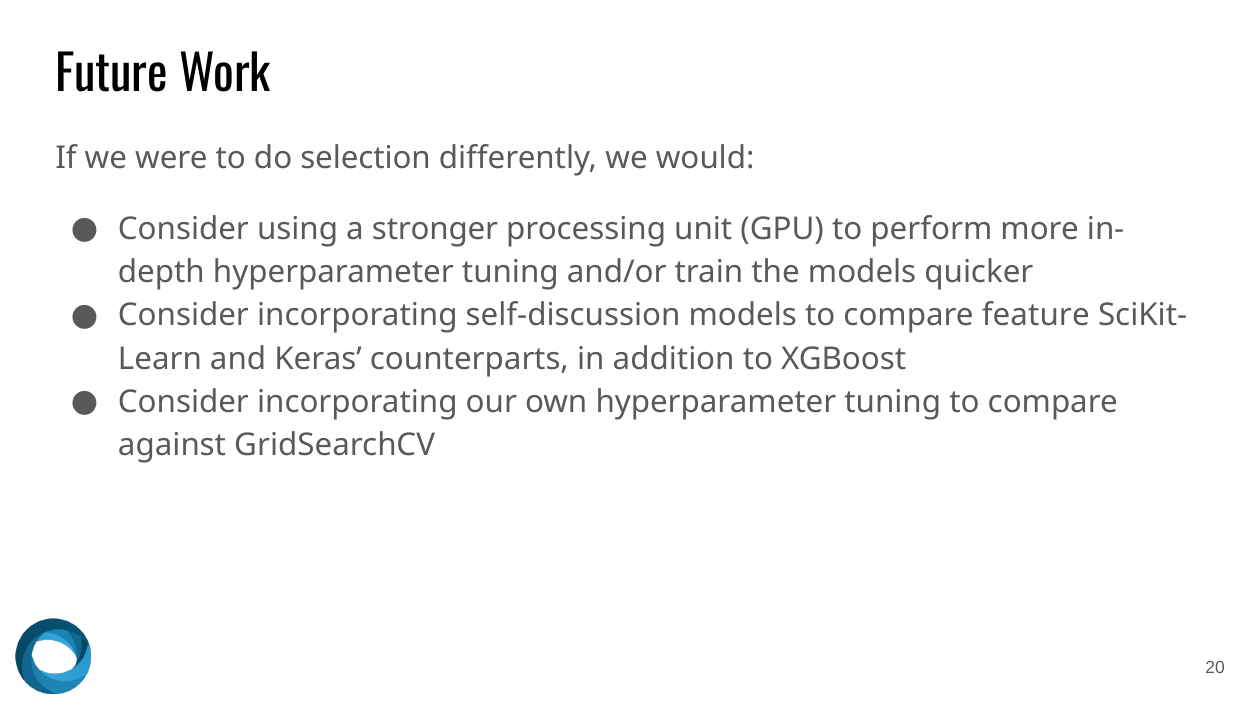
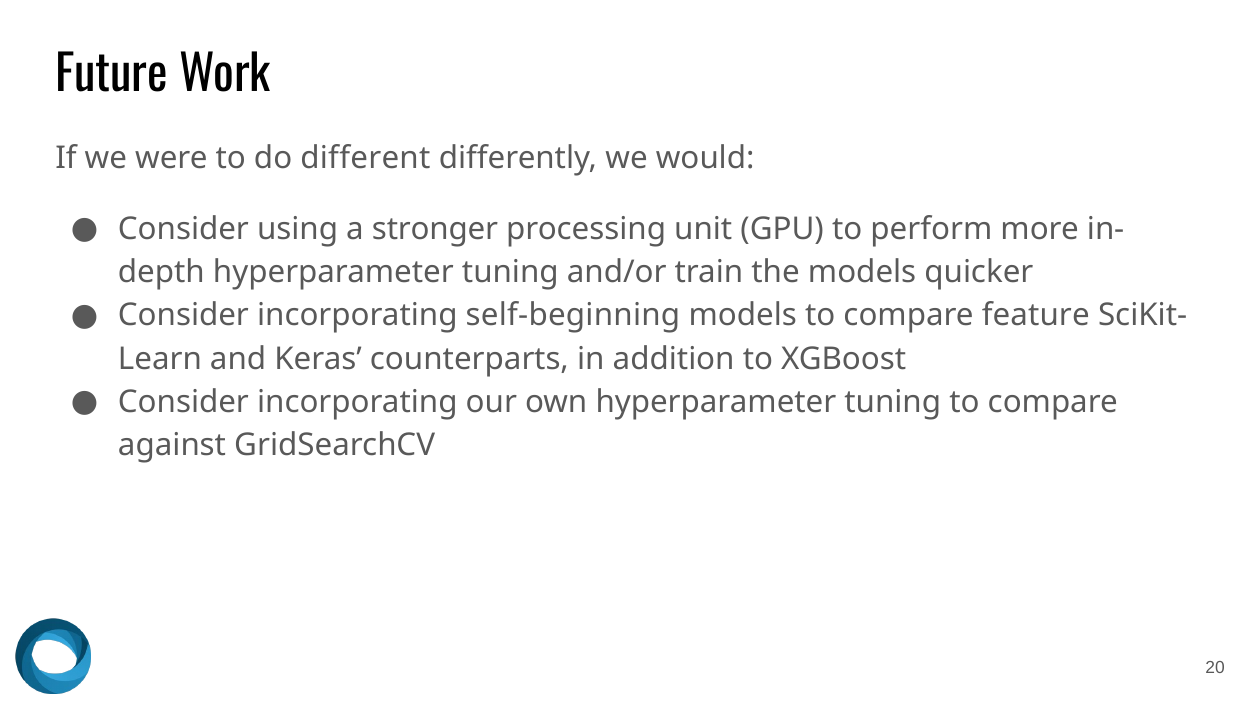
selection: selection -> different (365, 158)
self-discussion: self-discussion -> self-beginning (573, 315)
